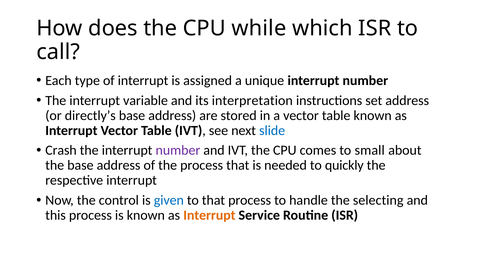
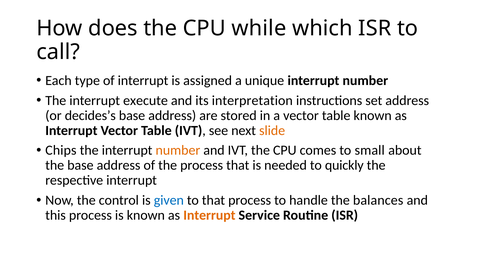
variable: variable -> execute (145, 101)
directly’s: directly’s -> decides’s (90, 116)
slide colour: blue -> orange (272, 131)
Crash: Crash -> Chips (61, 151)
number colour: purple -> orange (178, 151)
selecting: selecting -> balances (378, 201)
